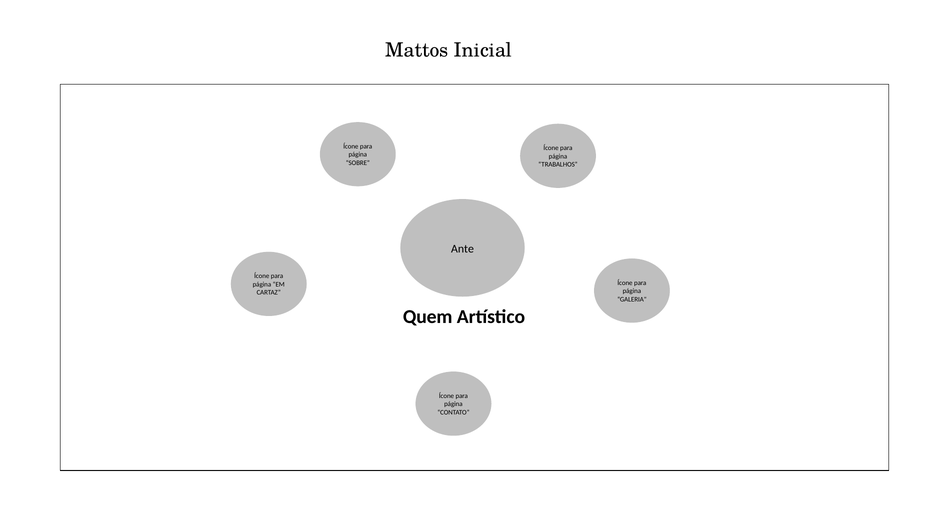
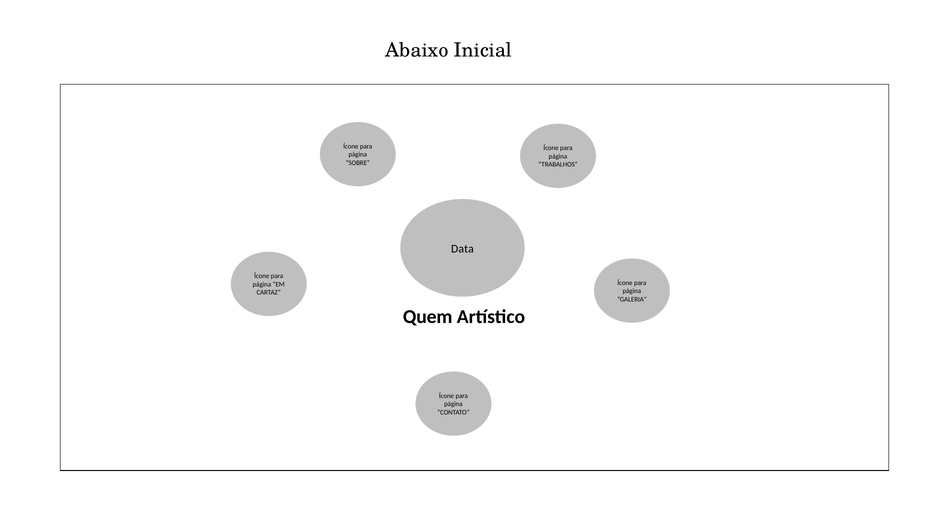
Mattos: Mattos -> Abaixo (417, 50)
Ante: Ante -> Data (462, 249)
